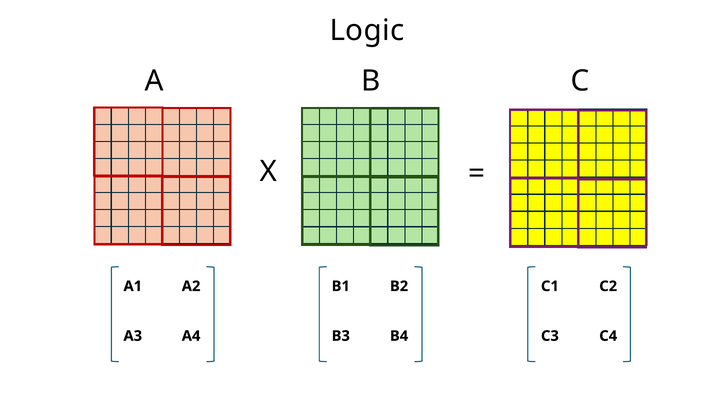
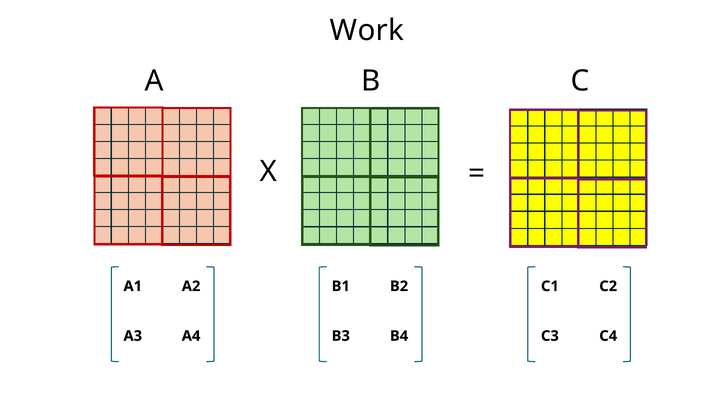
Logic: Logic -> Work (367, 30)
